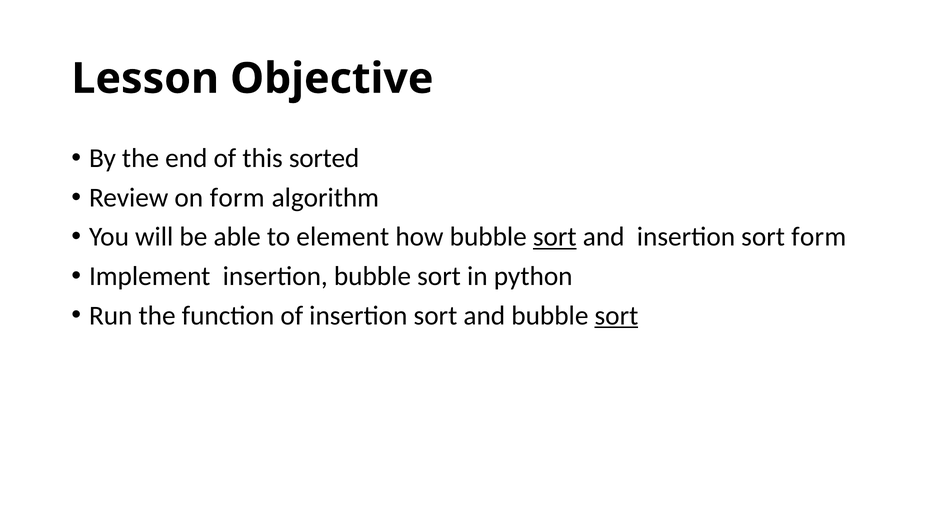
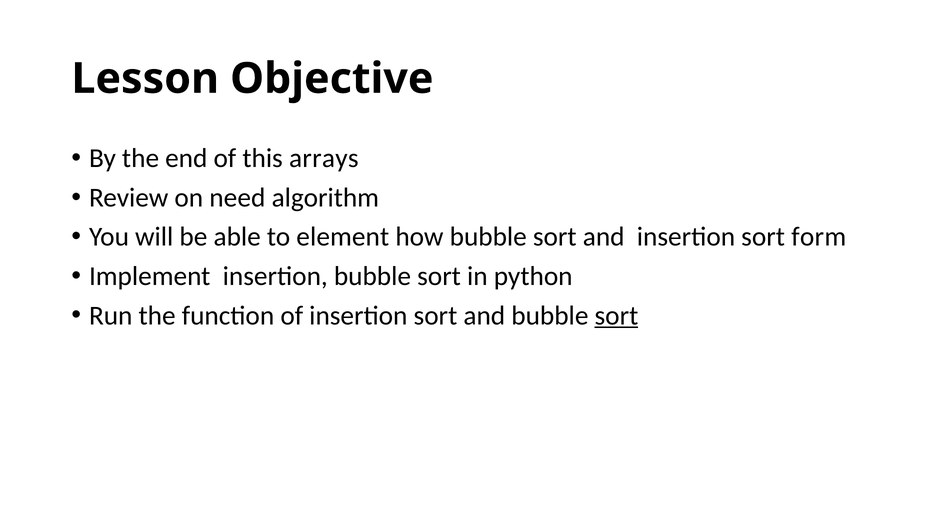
sorted: sorted -> arrays (324, 158)
on form: form -> need (237, 198)
sort underline: present -> none (555, 237)
